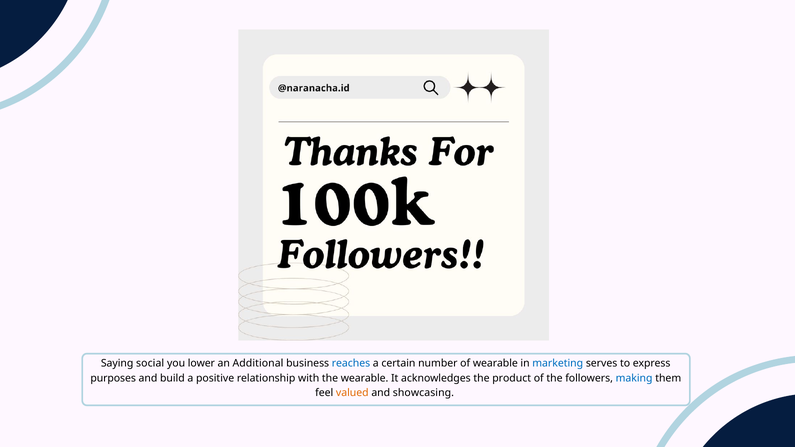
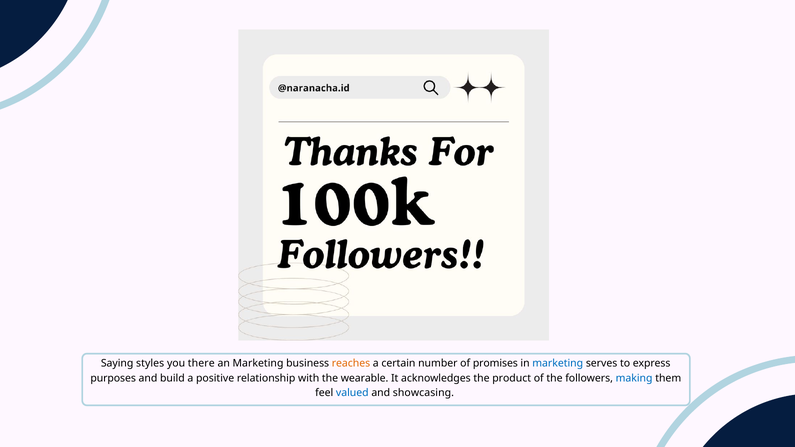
social: social -> styles (150, 364)
lower: lower -> there (201, 364)
an Additional: Additional -> Marketing (258, 364)
reaches colour: blue -> orange (351, 364)
of wearable: wearable -> promises (495, 364)
valued colour: orange -> blue (352, 393)
